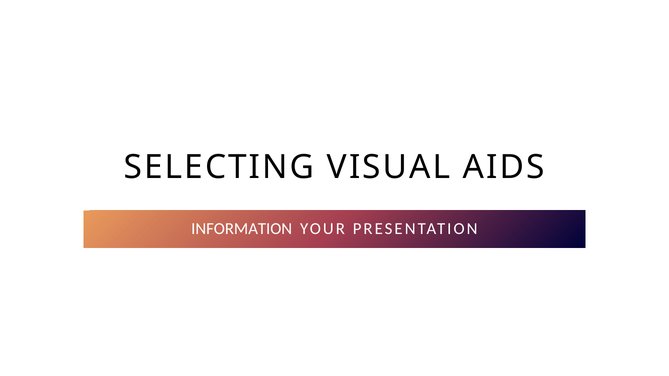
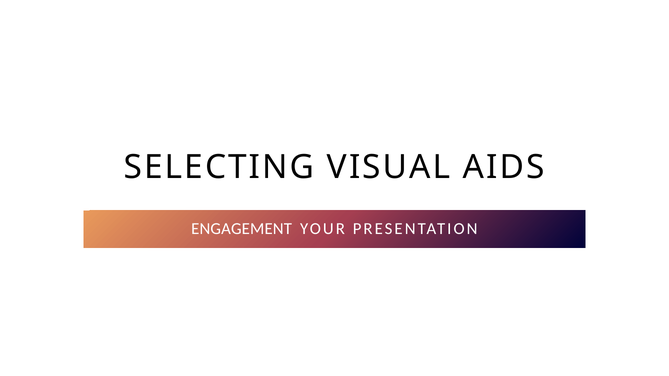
INFORMATION: INFORMATION -> ENGAGEMENT (242, 229)
